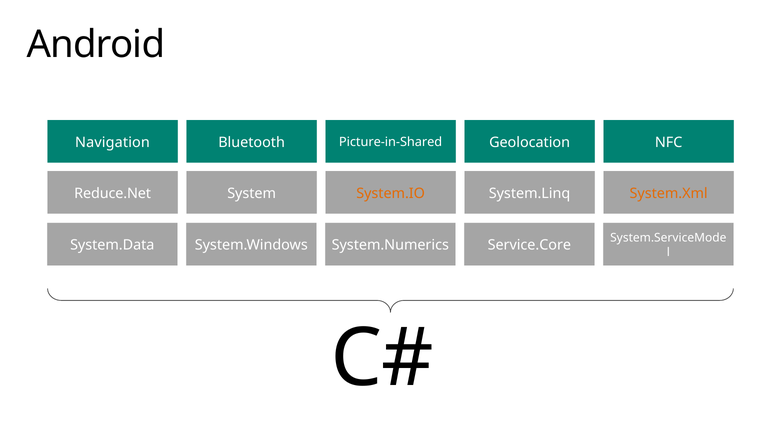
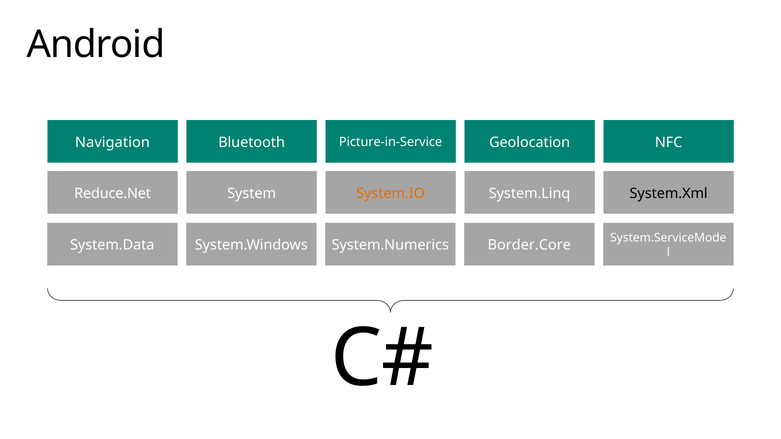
Picture-in-Shared: Picture-in-Shared -> Picture-in-Service (391, 142)
System.Xml colour: orange -> black (669, 193)
Service.Core: Service.Core -> Border.Core (529, 245)
